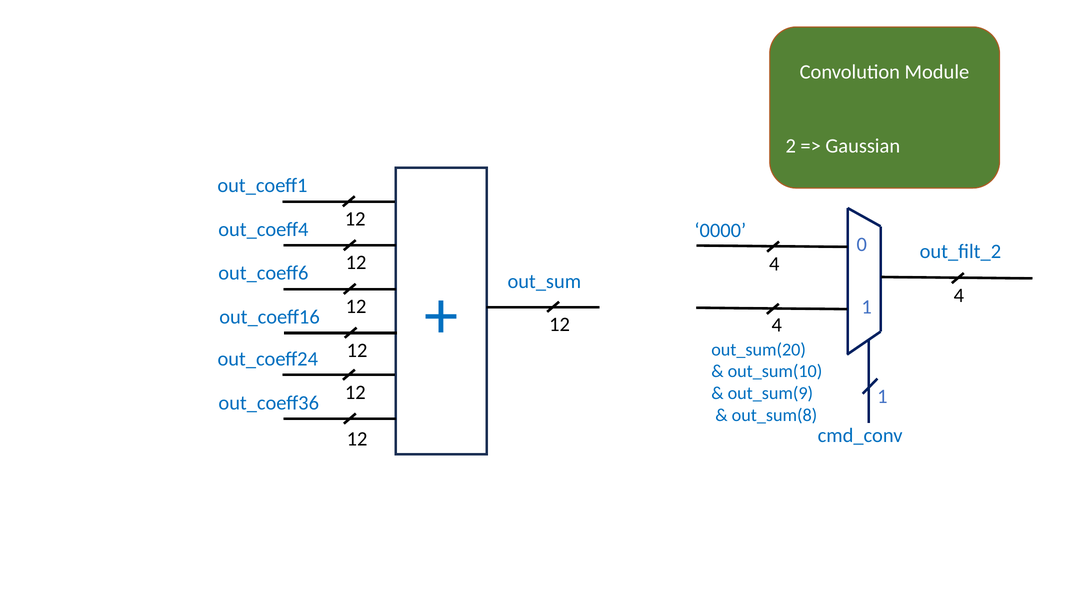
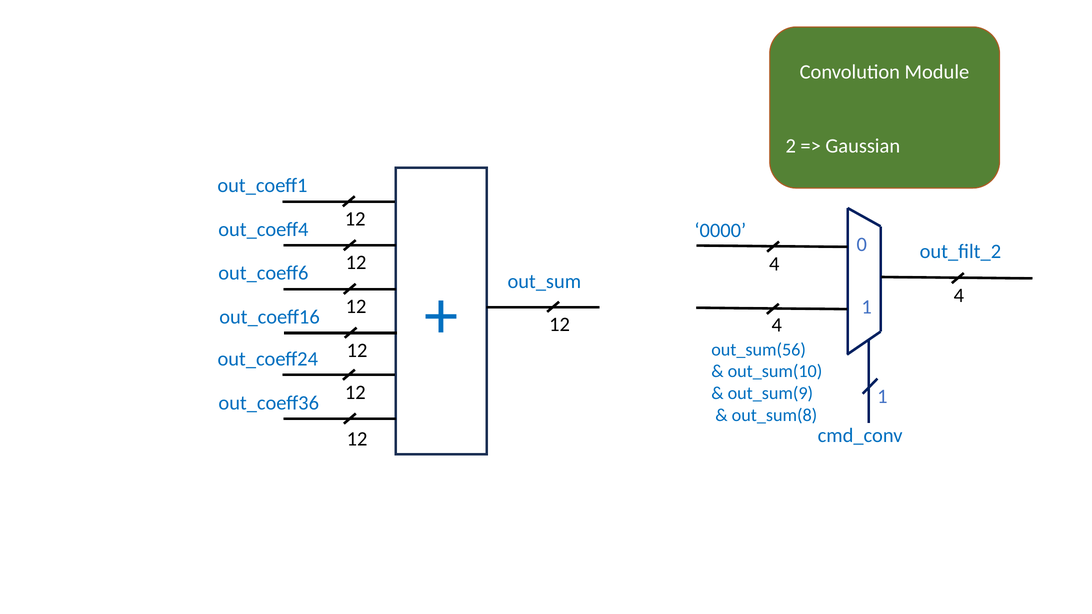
out_sum(20: out_sum(20 -> out_sum(56 (759, 350)
